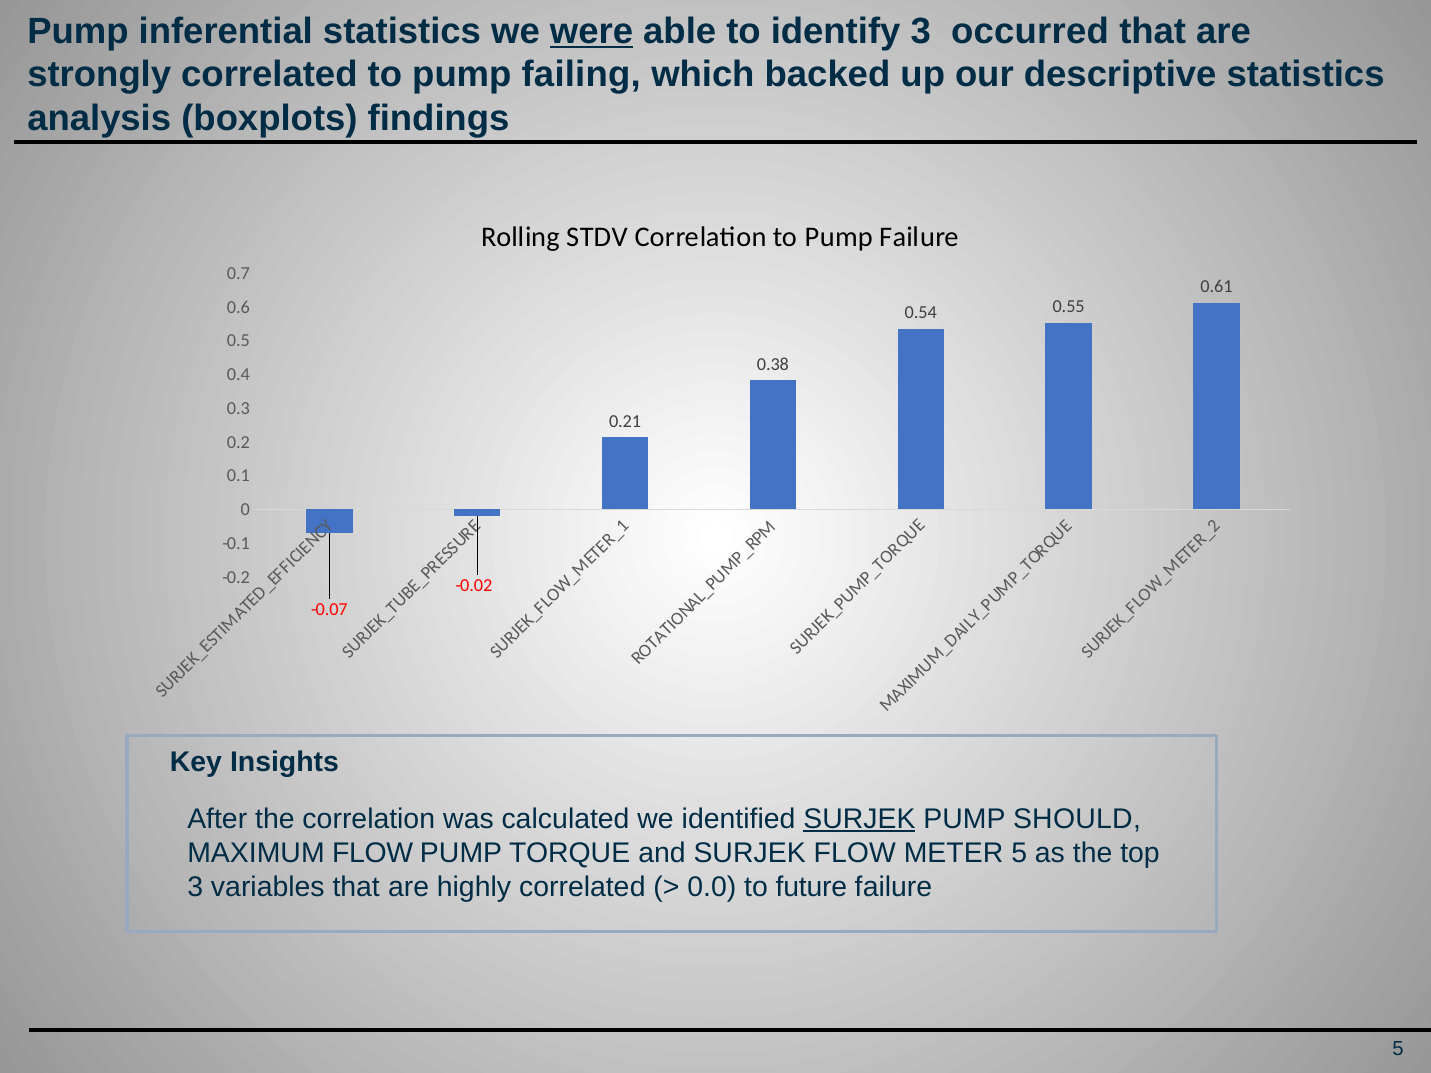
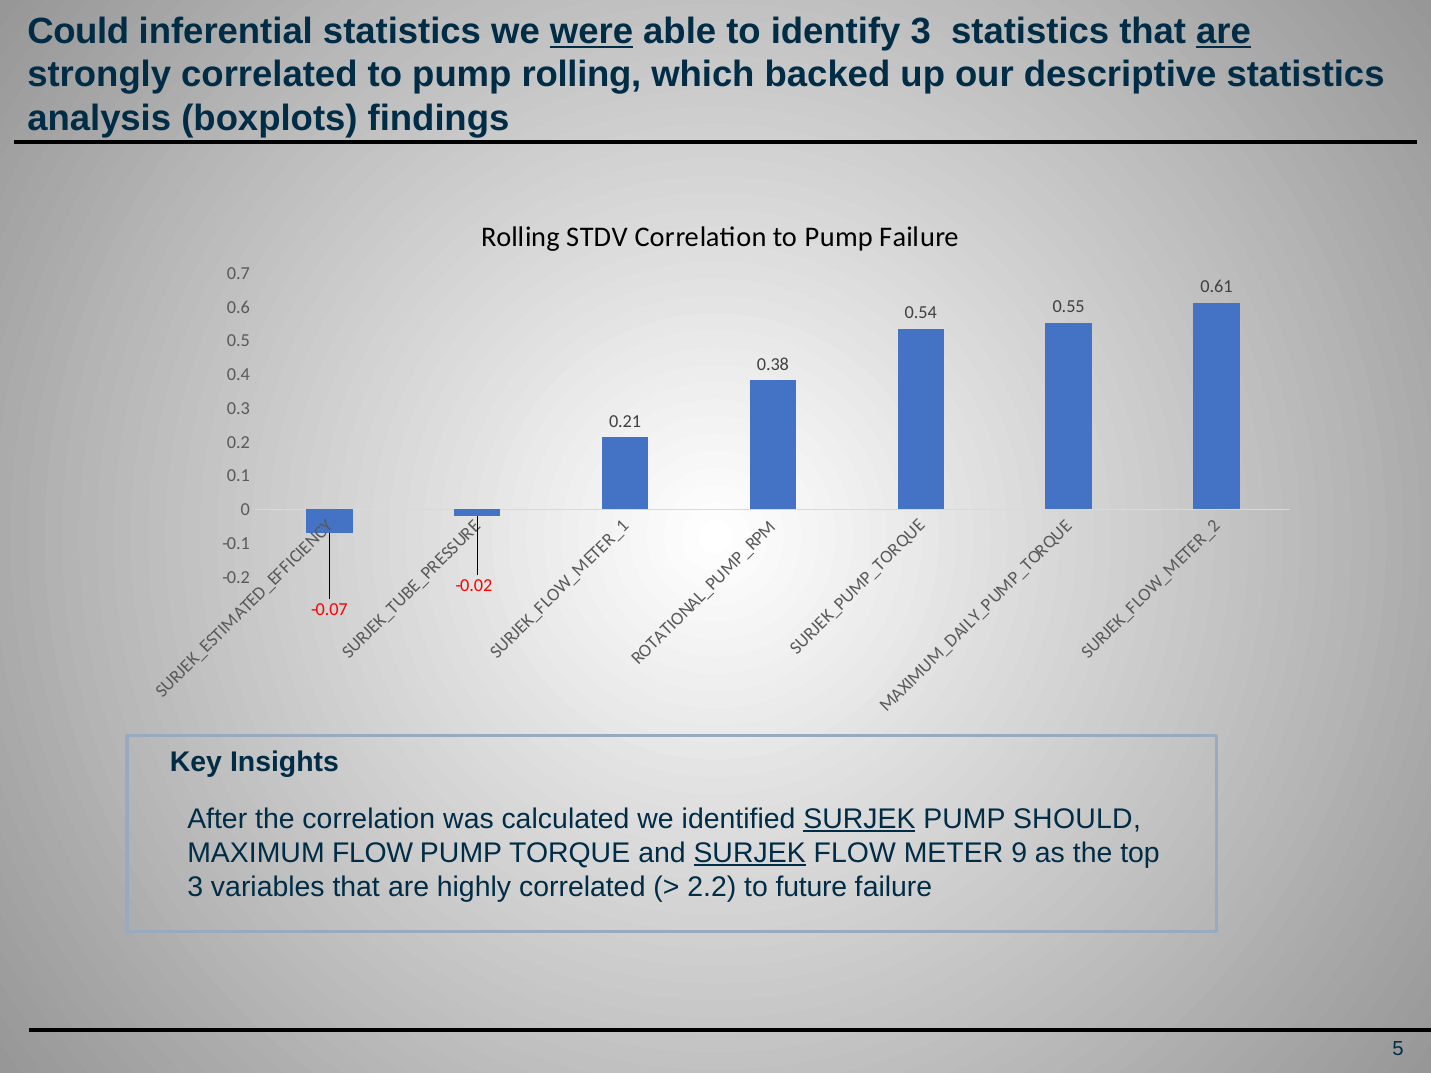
Pump: Pump -> Could (78, 31)
3 occurred: occurred -> statistics (1030, 31)
are underline: none -> present (1223, 31)
pump failing: failing -> rolling (581, 75)
SURJEK underline: none -> present (750, 853)
METER 5: 5 -> 9 (1019, 853)
0.0: 0.0 -> 2.2 (712, 887)
